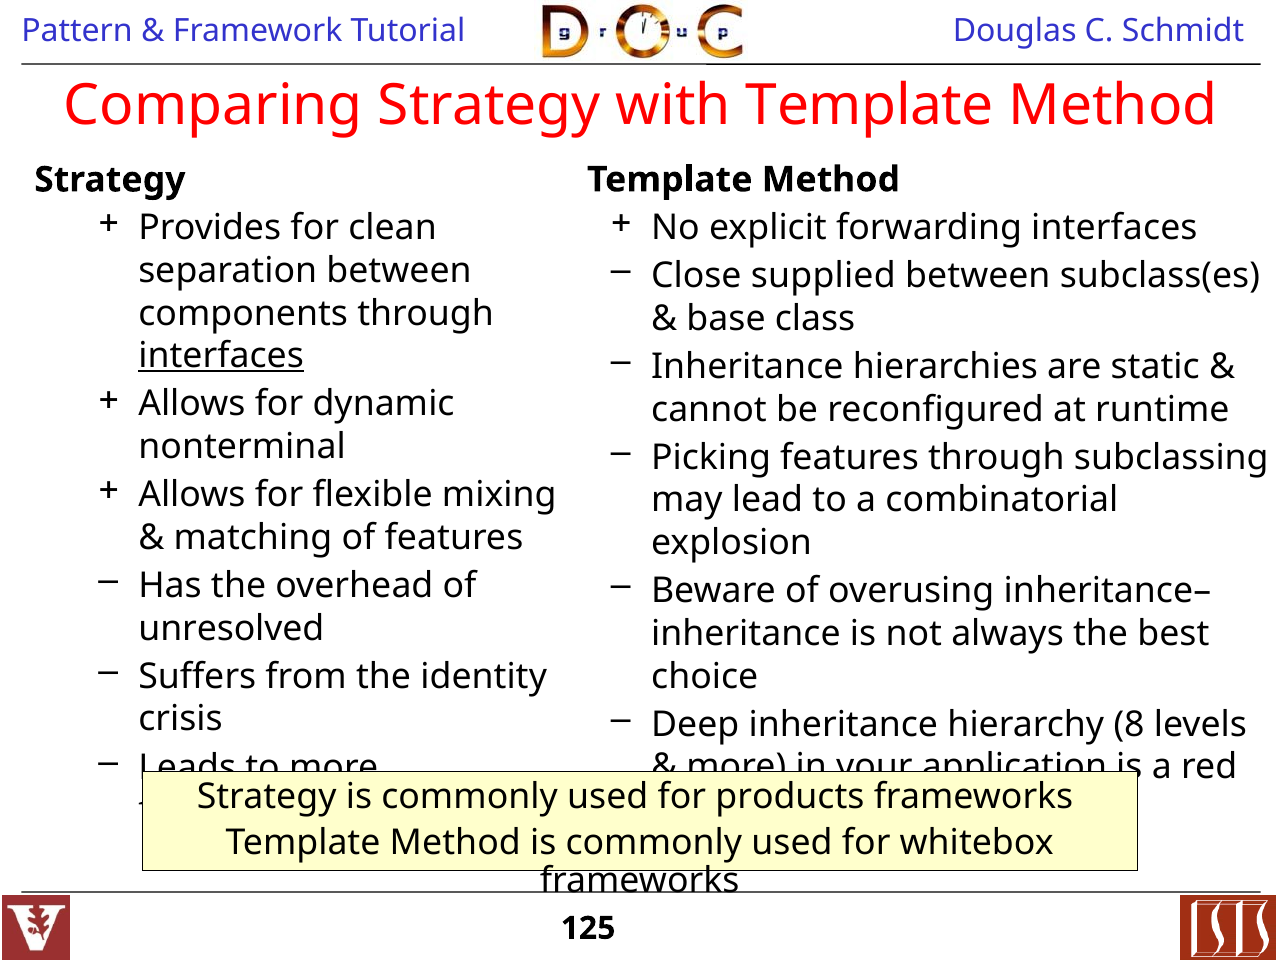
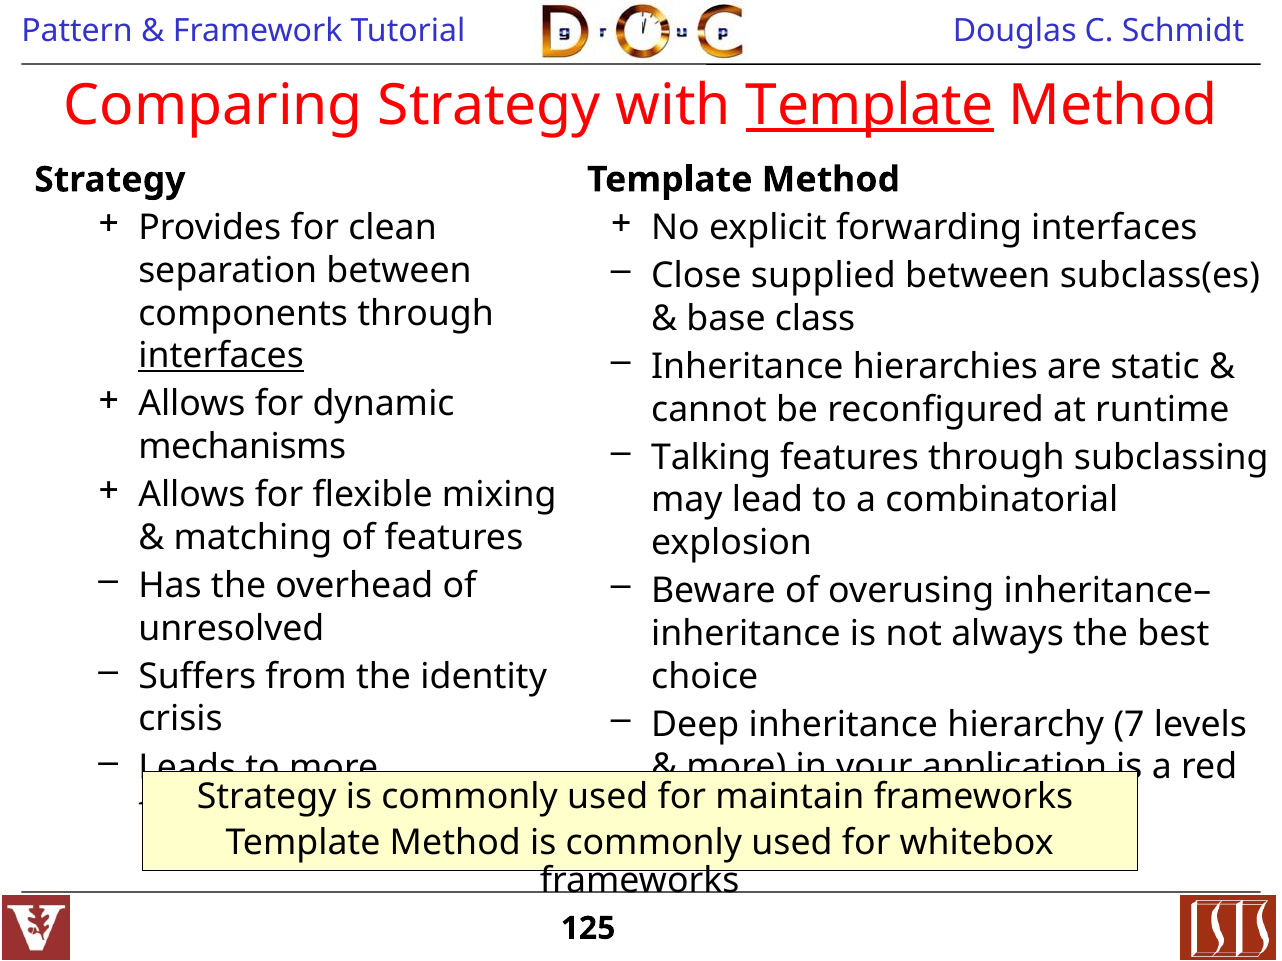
Template underline: none -> present (870, 105)
nonterminal: nonterminal -> mechanisms (242, 447)
Picking: Picking -> Talking (711, 458)
8: 8 -> 7 (1129, 725)
products: products -> maintain (790, 797)
